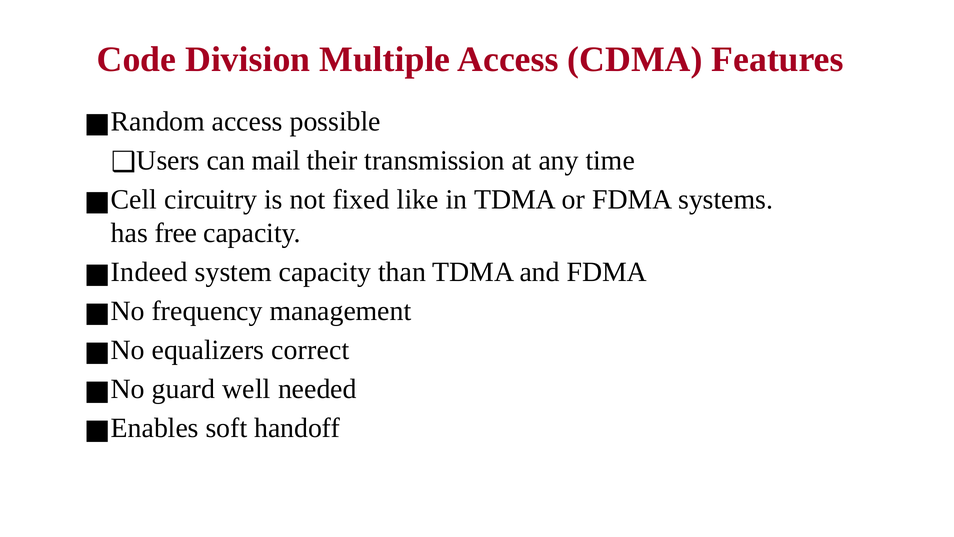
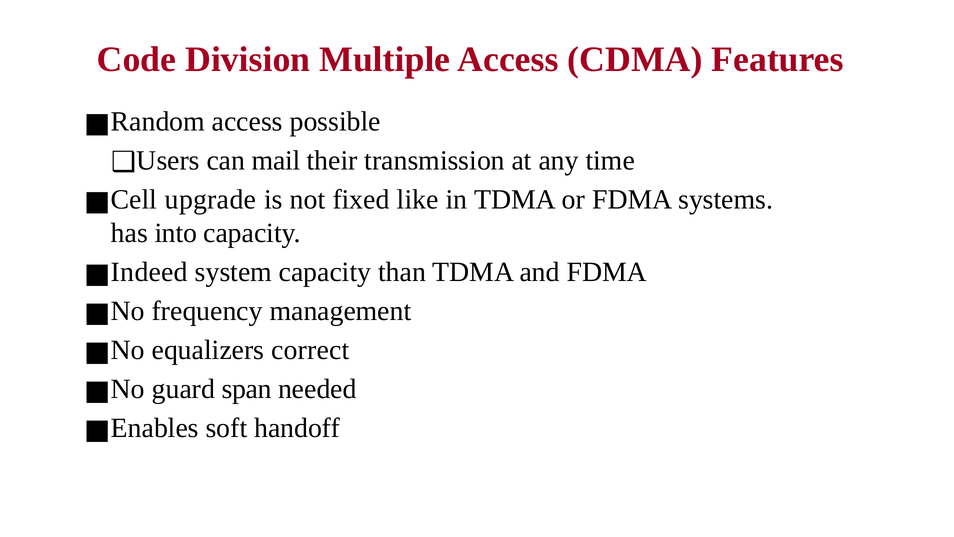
circuitry: circuitry -> upgrade (210, 199)
free: free -> into (176, 233)
well: well -> span (247, 389)
